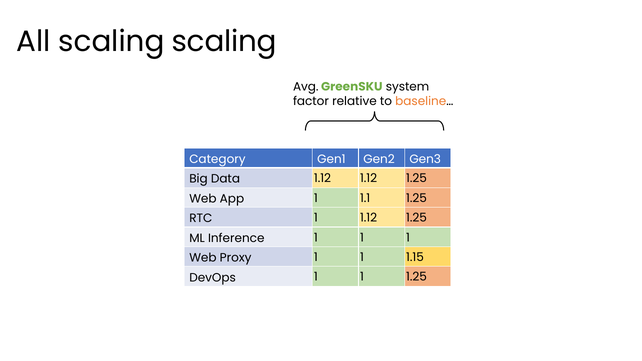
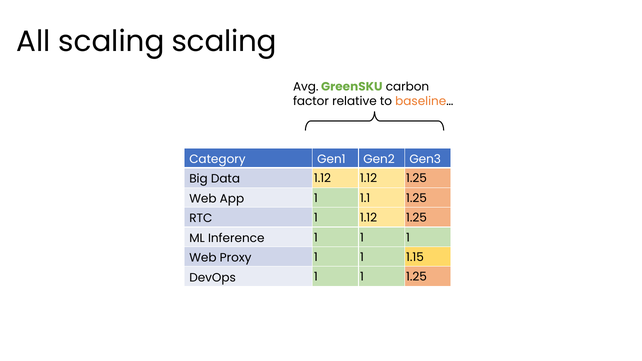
system: system -> carbon (407, 87)
